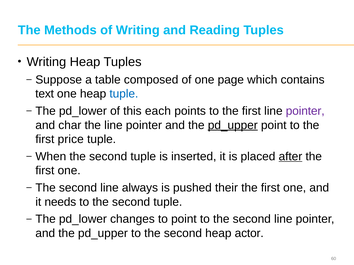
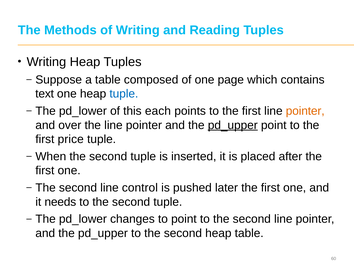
pointer colour: purple -> orange (305, 111)
char: char -> over (70, 125)
after underline: present -> none (290, 157)
always: always -> control (140, 188)
their: their -> later (227, 188)
heap actor: actor -> table (249, 234)
